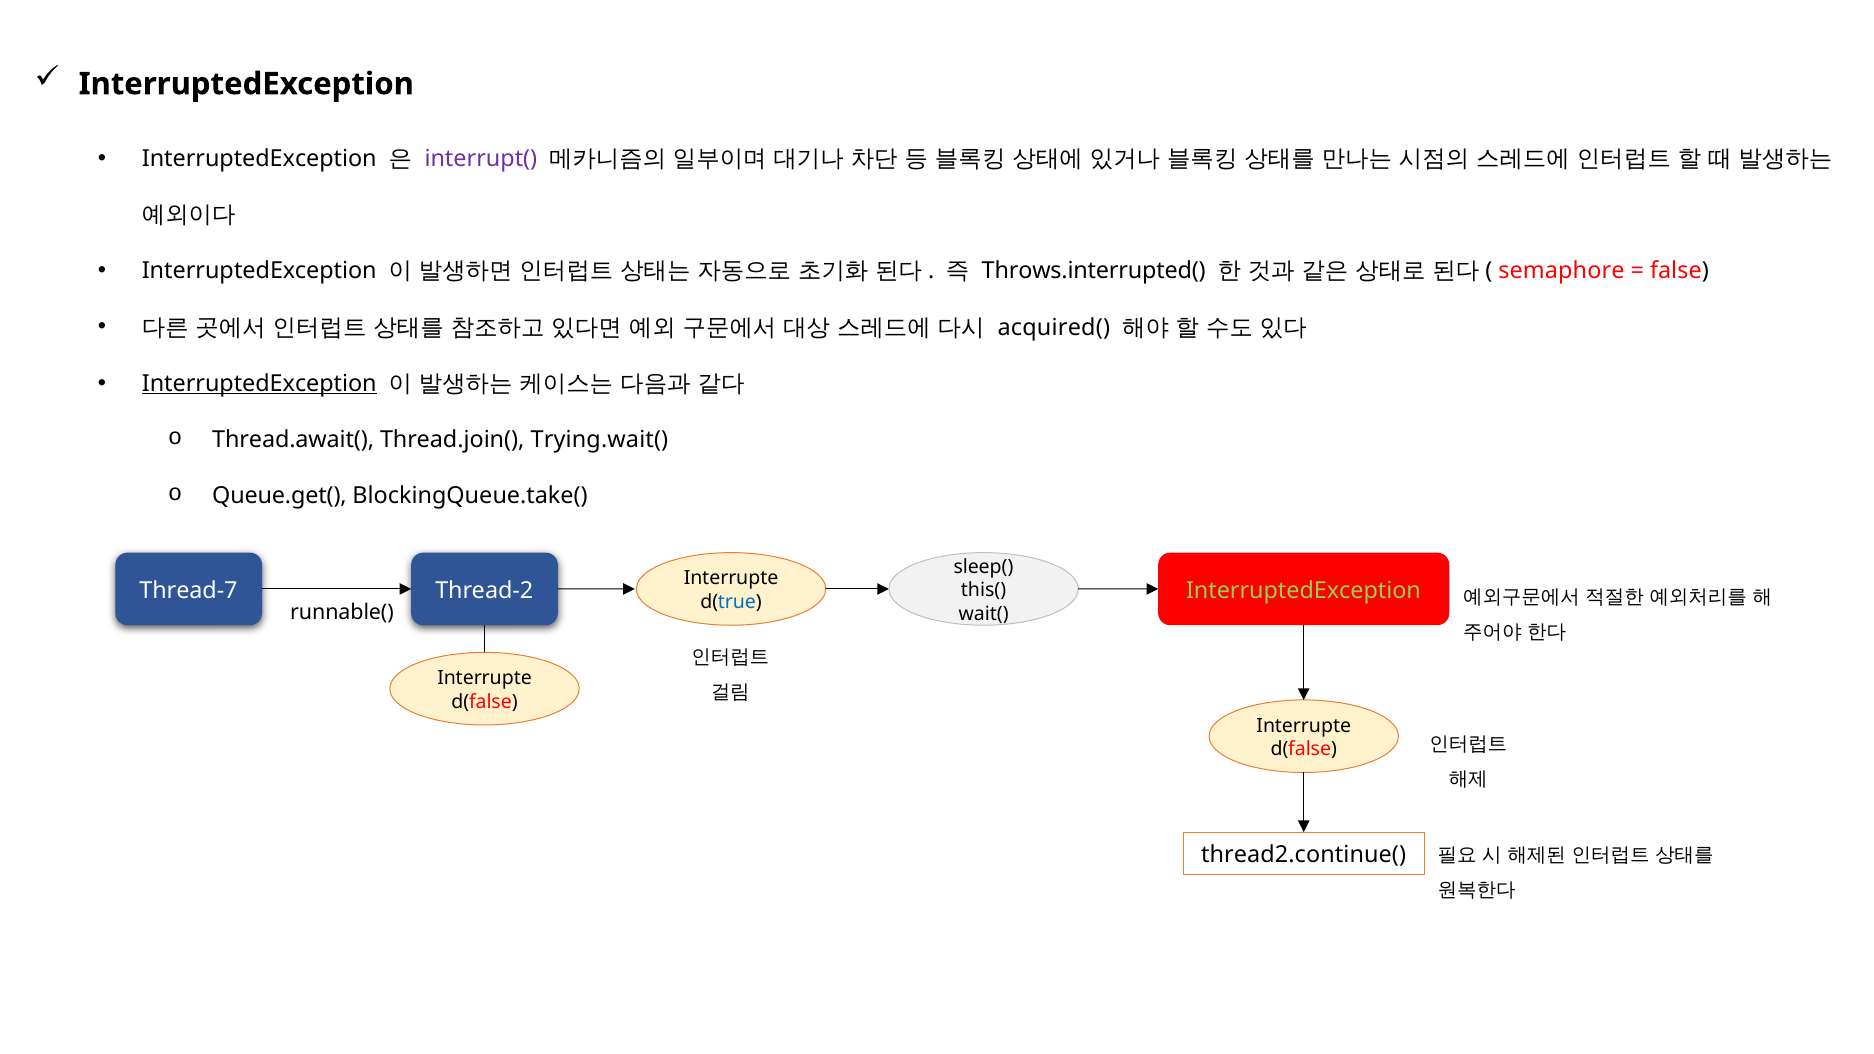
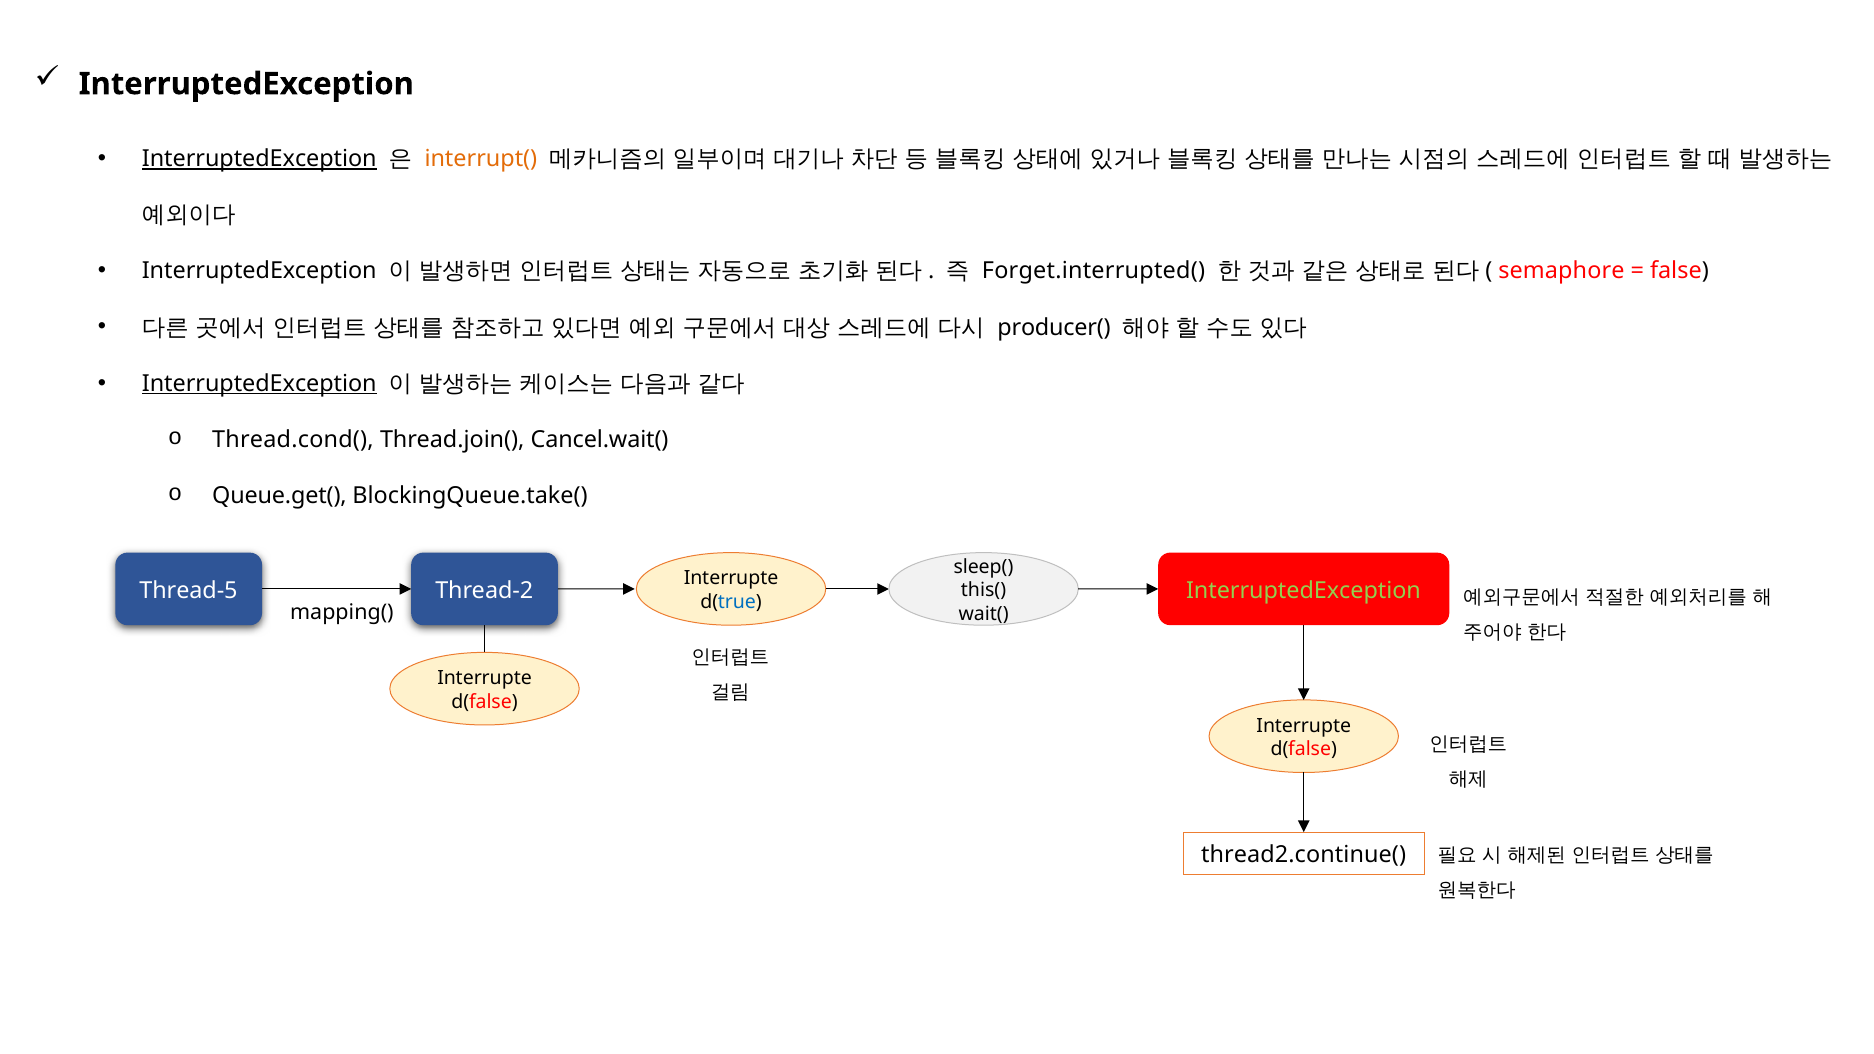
InterruptedException underline: none -> present (259, 159)
interrupt( colour: purple -> orange (481, 159)
Throws.interrupted(: Throws.interrupted( -> Forget.interrupted( (1093, 271)
acquired(: acquired( -> producer( (1054, 327)
Thread.await(: Thread.await( -> Thread.cond( (293, 440)
Trying.wait(: Trying.wait( -> Cancel.wait( (600, 440)
Thread-7: Thread-7 -> Thread-5 (189, 591)
runnable(: runnable( -> mapping( (342, 613)
